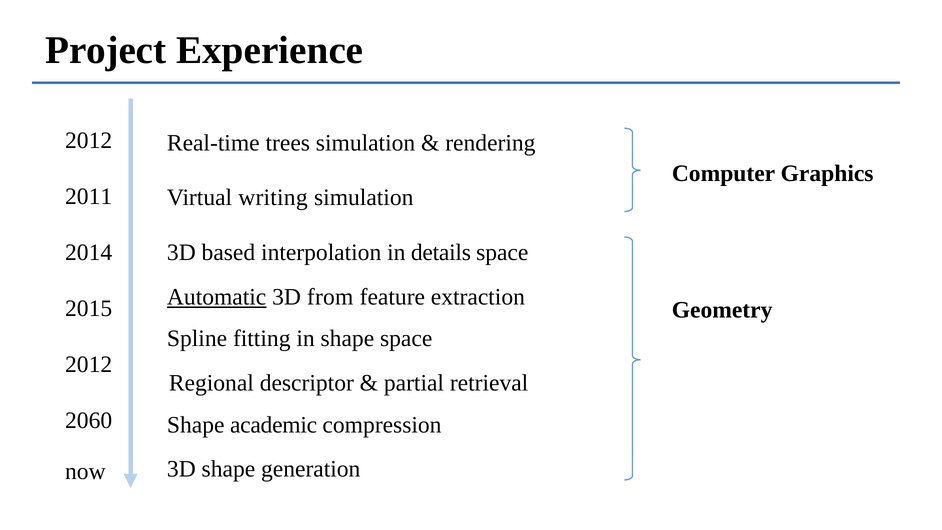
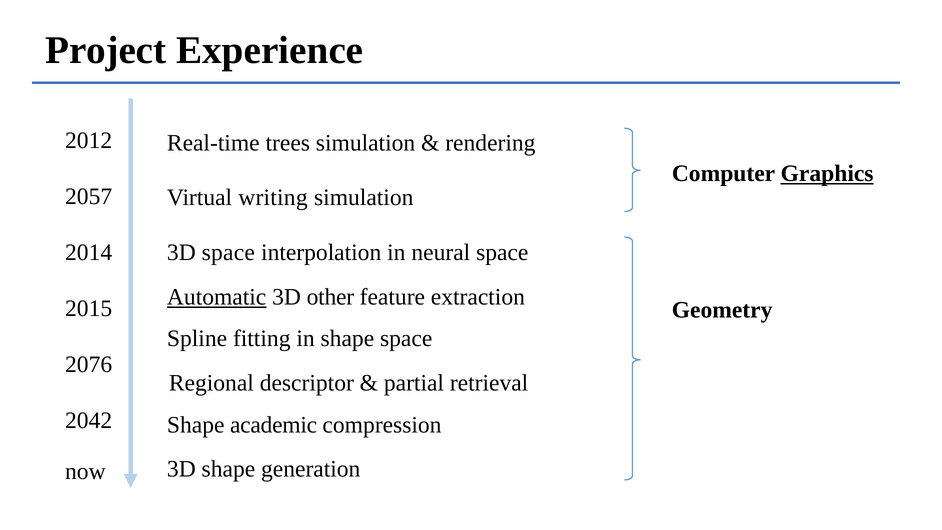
Graphics underline: none -> present (827, 174)
2011: 2011 -> 2057 (89, 196)
3D based: based -> space (228, 252)
details: details -> neural (441, 252)
from: from -> other (330, 297)
2012: 2012 -> 2076 (89, 364)
2060: 2060 -> 2042 (89, 420)
